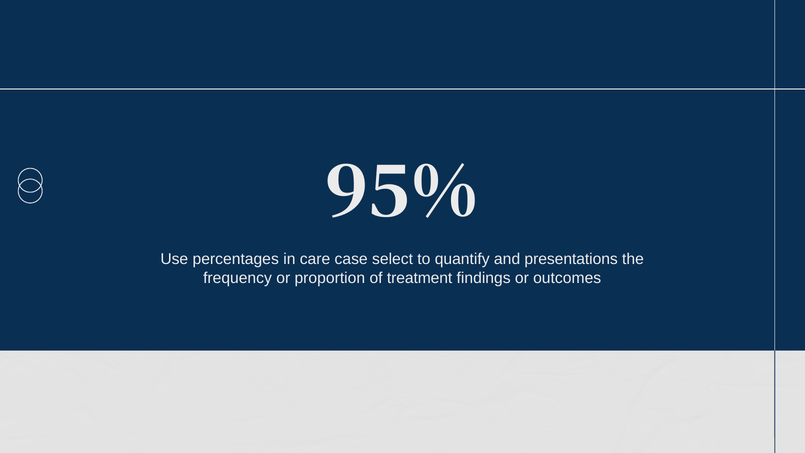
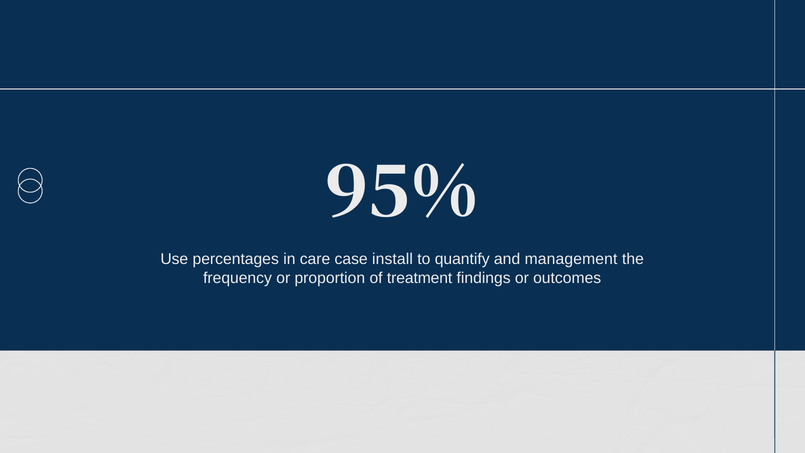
select: select -> install (392, 259)
presentations: presentations -> management (571, 259)
